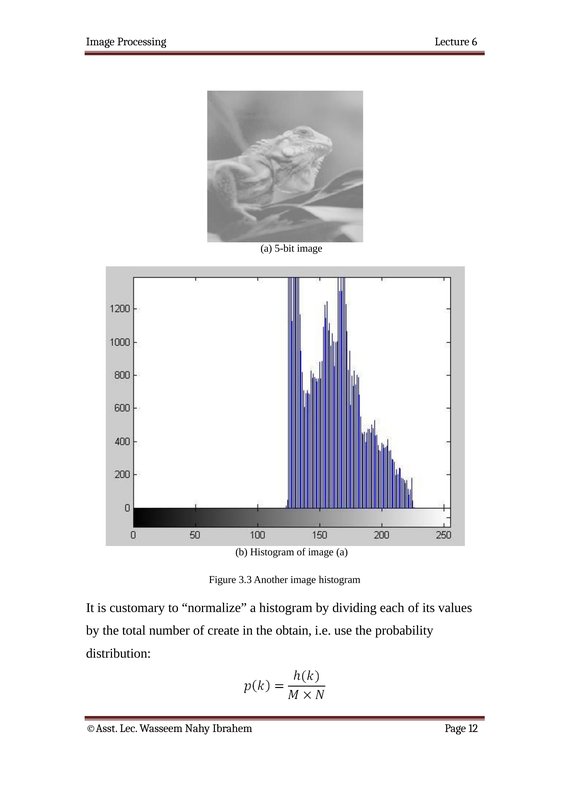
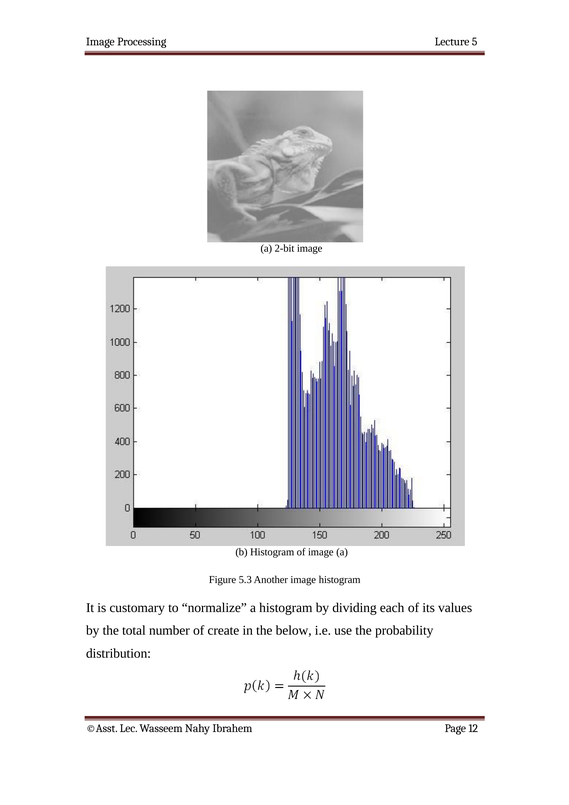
6: 6 -> 5 (475, 42)
5-bit: 5-bit -> 2-bit (285, 248)
3.3: 3.3 -> 5.3 (245, 580)
obtain: obtain -> below (294, 631)
